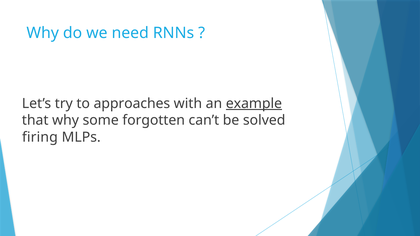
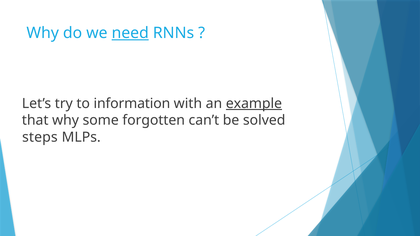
need underline: none -> present (130, 33)
approaches: approaches -> information (132, 104)
firing: firing -> steps (40, 137)
